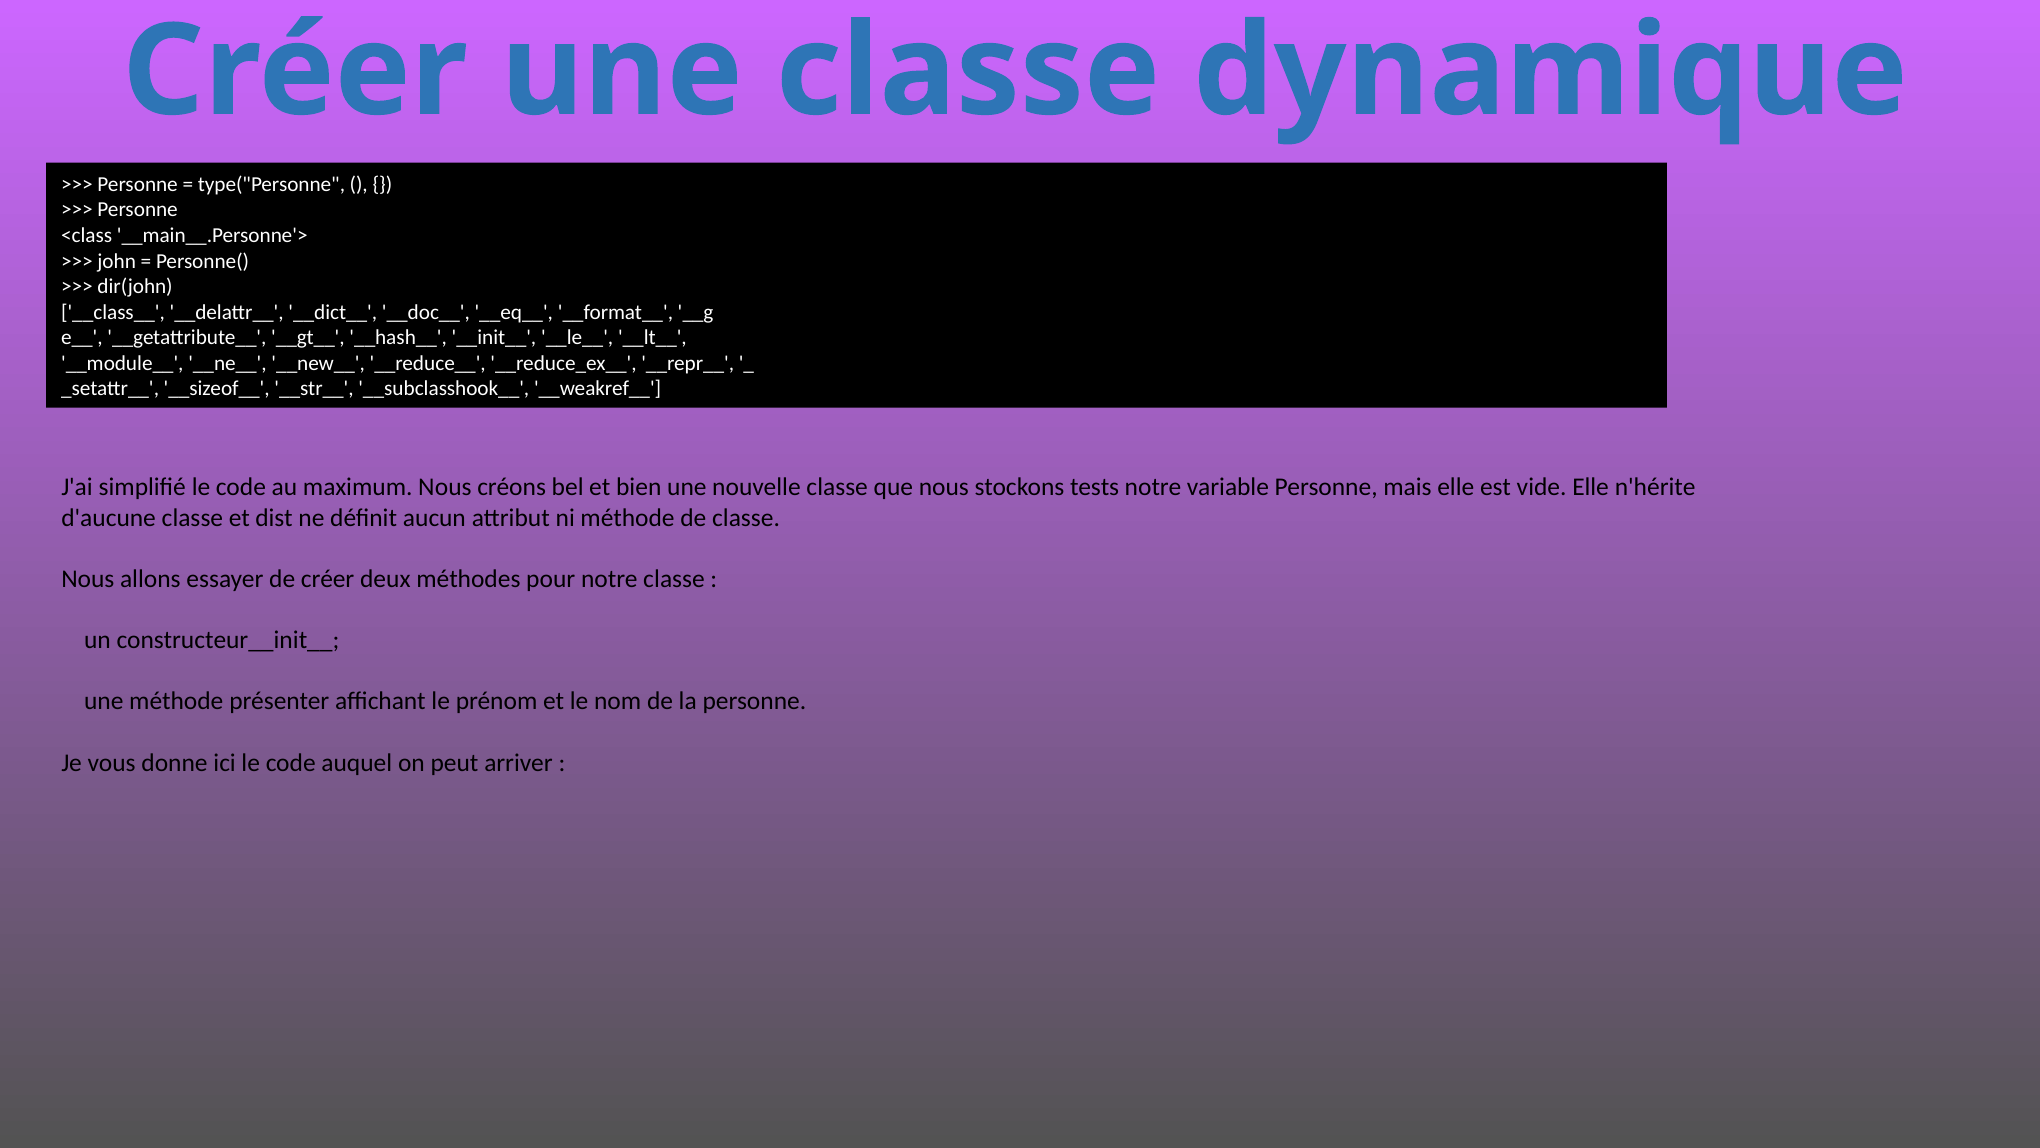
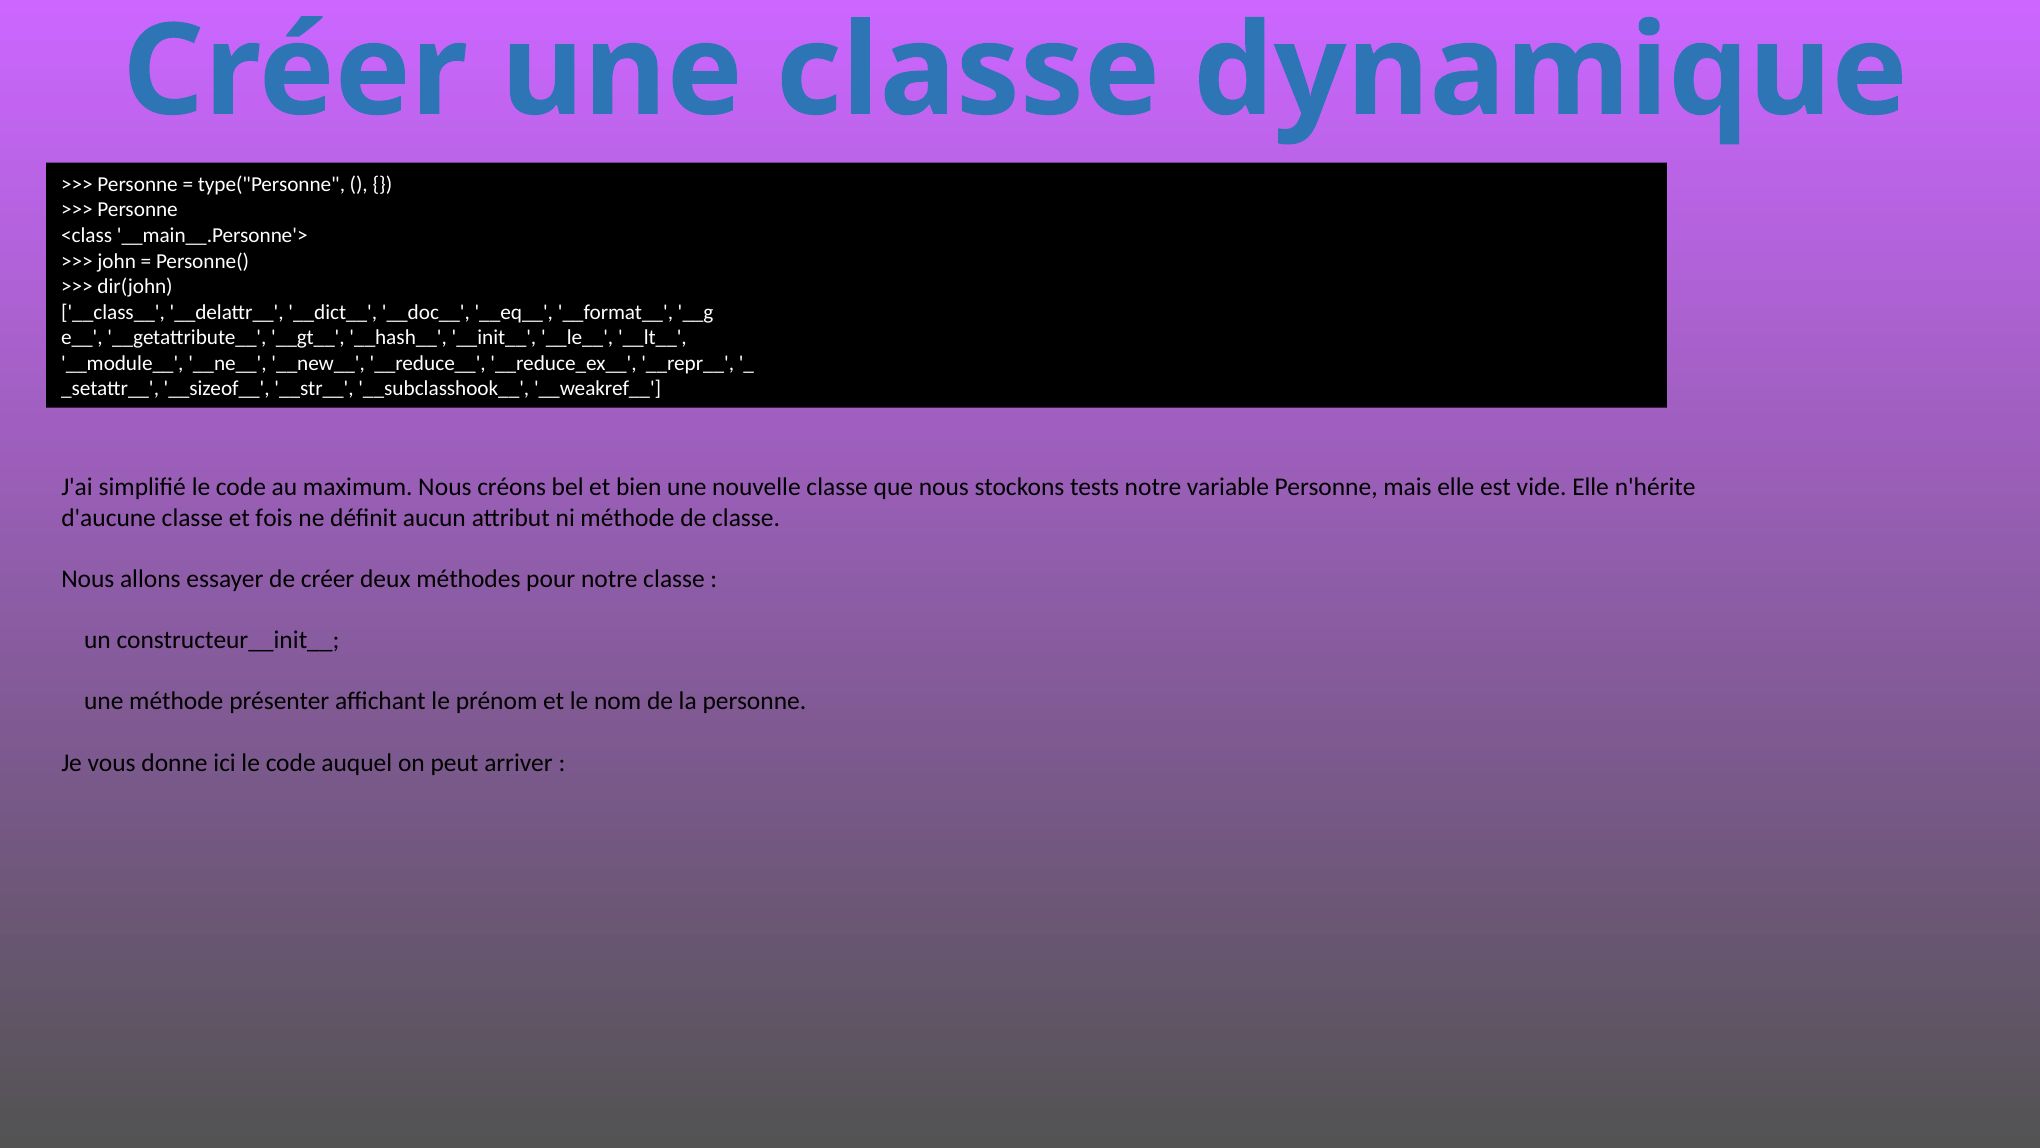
dist: dist -> fois (274, 518)
